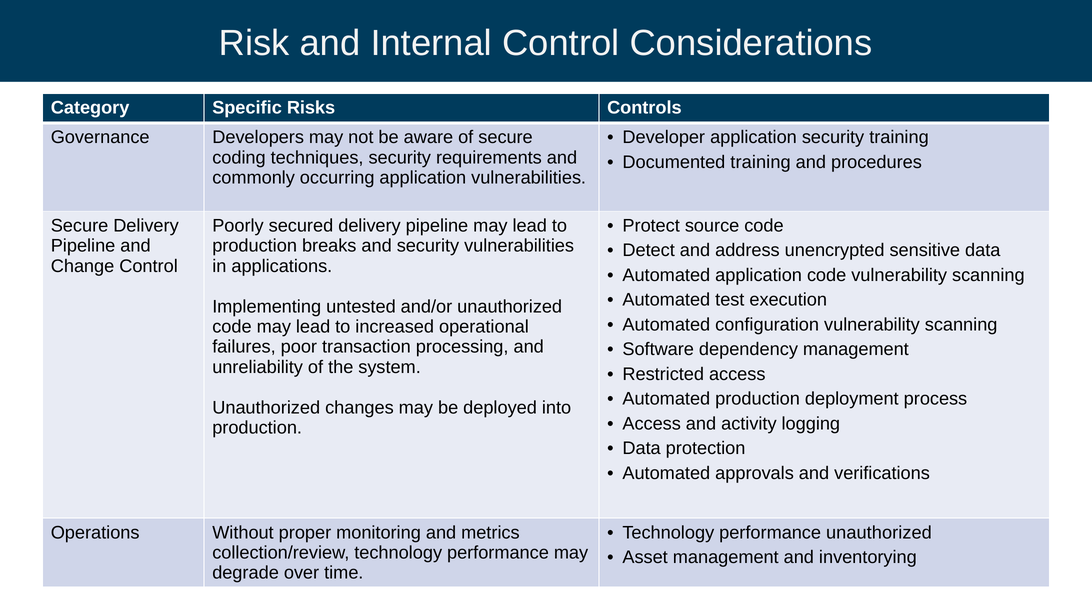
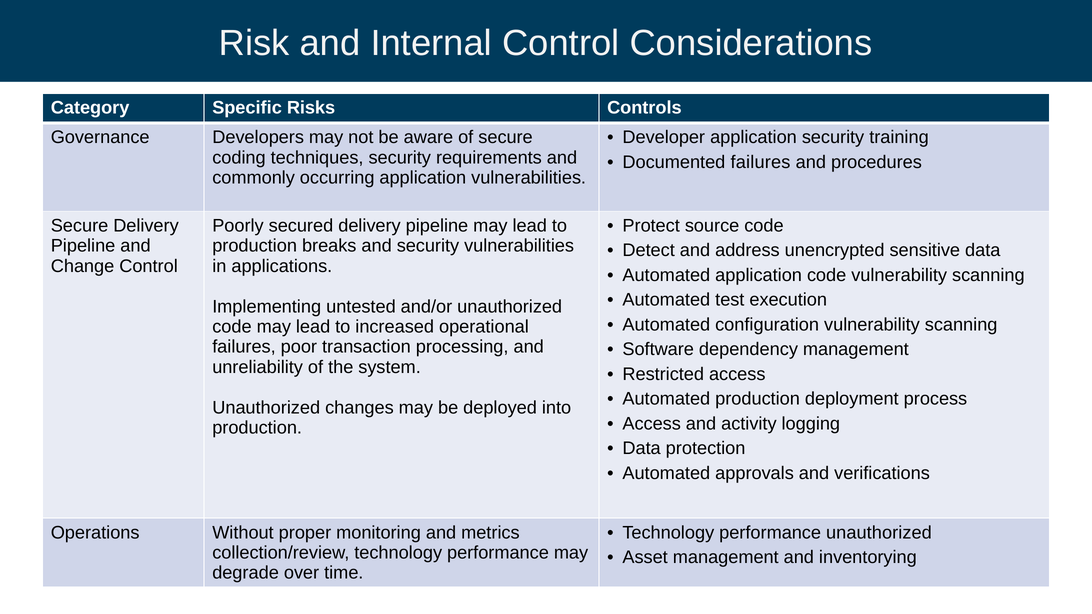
Documented training: training -> failures (761, 162)
